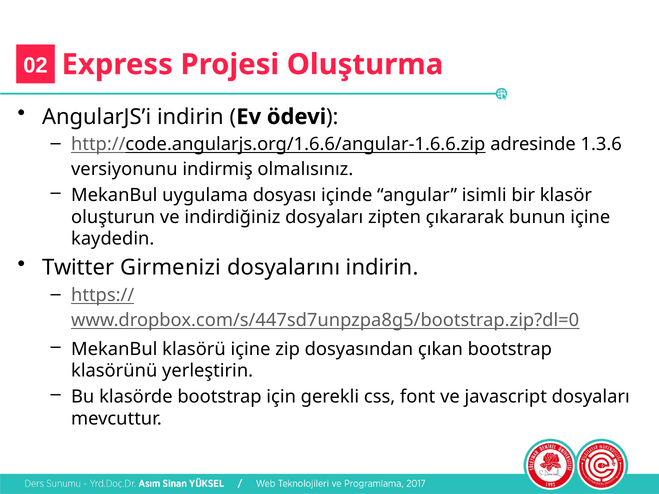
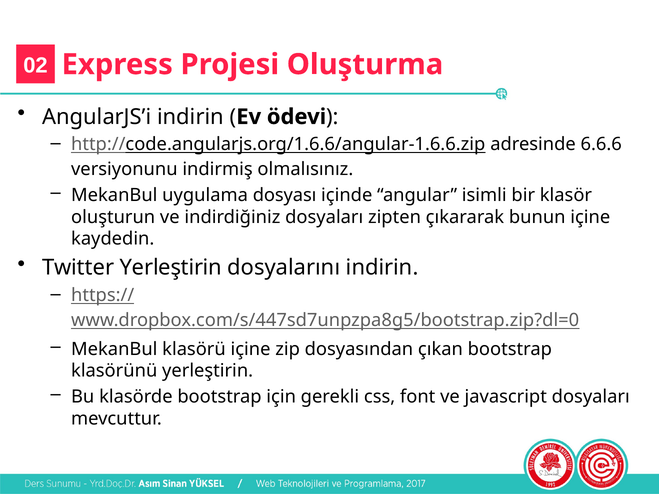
1.3.6: 1.3.6 -> 6.6.6 (601, 144)
Twitter Girmenizi: Girmenizi -> Yerleştirin (171, 268)
